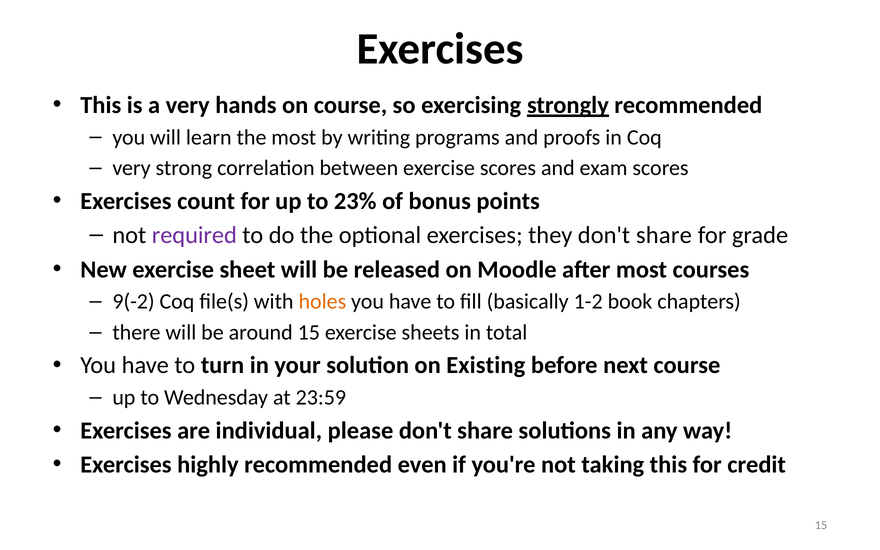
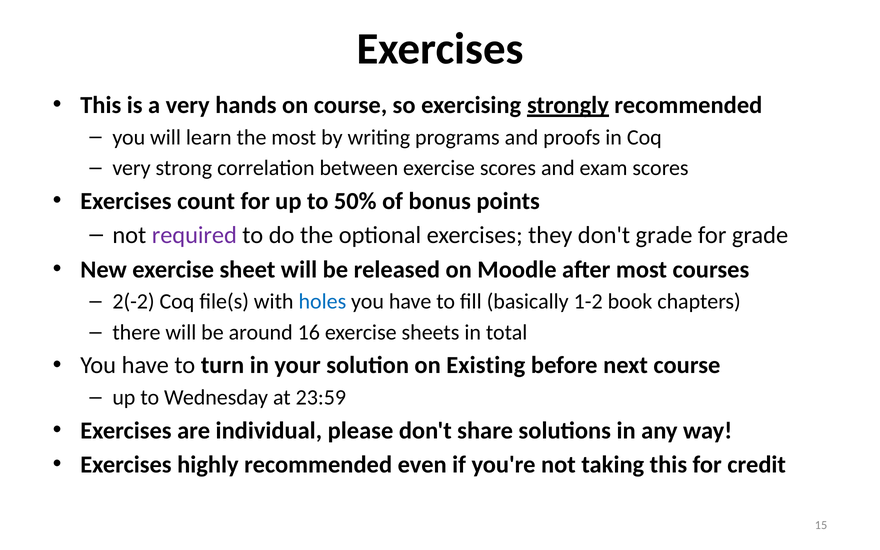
23%: 23% -> 50% (355, 201)
they don't share: share -> grade (664, 235)
9(-2: 9(-2 -> 2(-2 (134, 302)
holes colour: orange -> blue (322, 302)
around 15: 15 -> 16 (309, 332)
